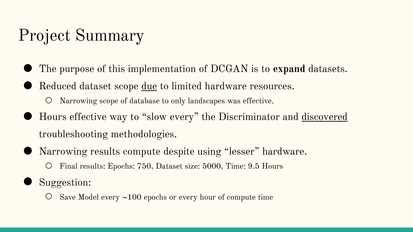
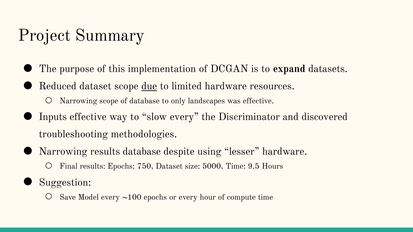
Hours: Hours -> Inputs (53, 117)
discovered underline: present -> none (325, 117)
results compute: compute -> database (142, 152)
